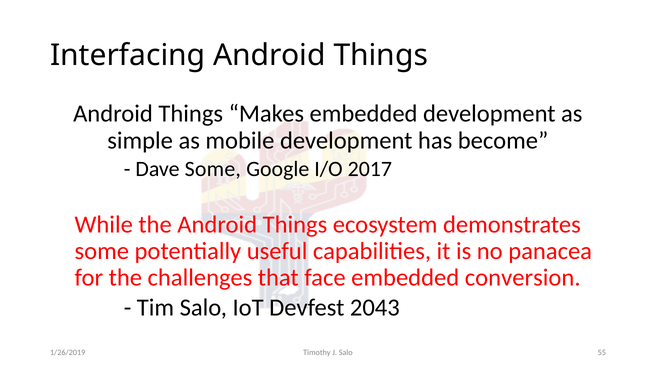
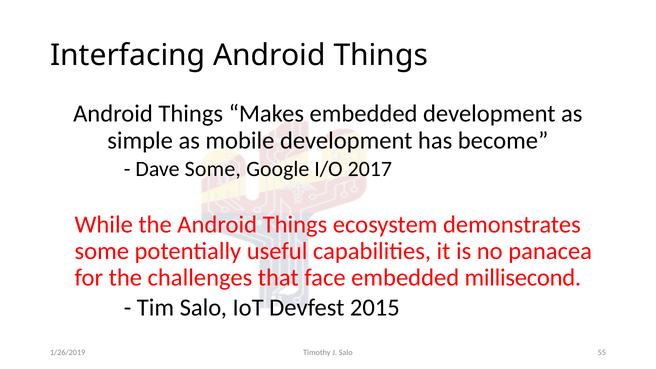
conversion: conversion -> millisecond (523, 278)
2043: 2043 -> 2015 (375, 308)
